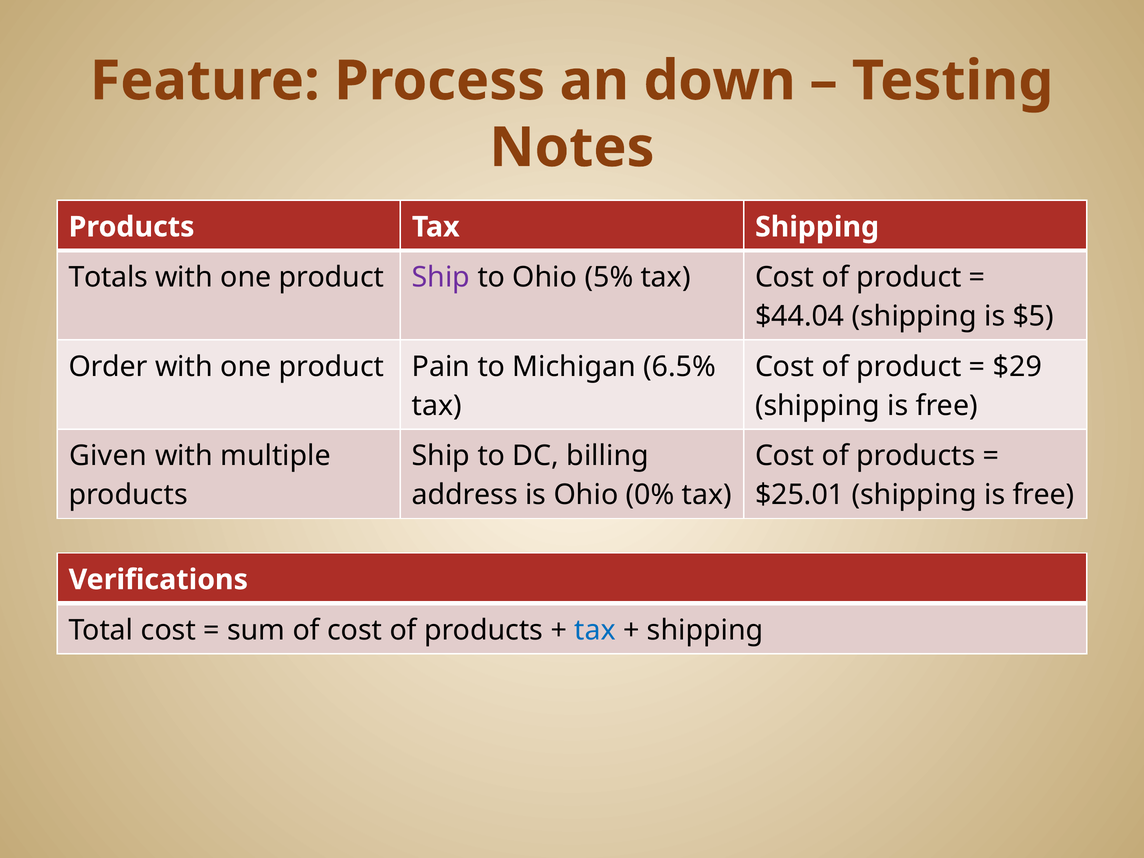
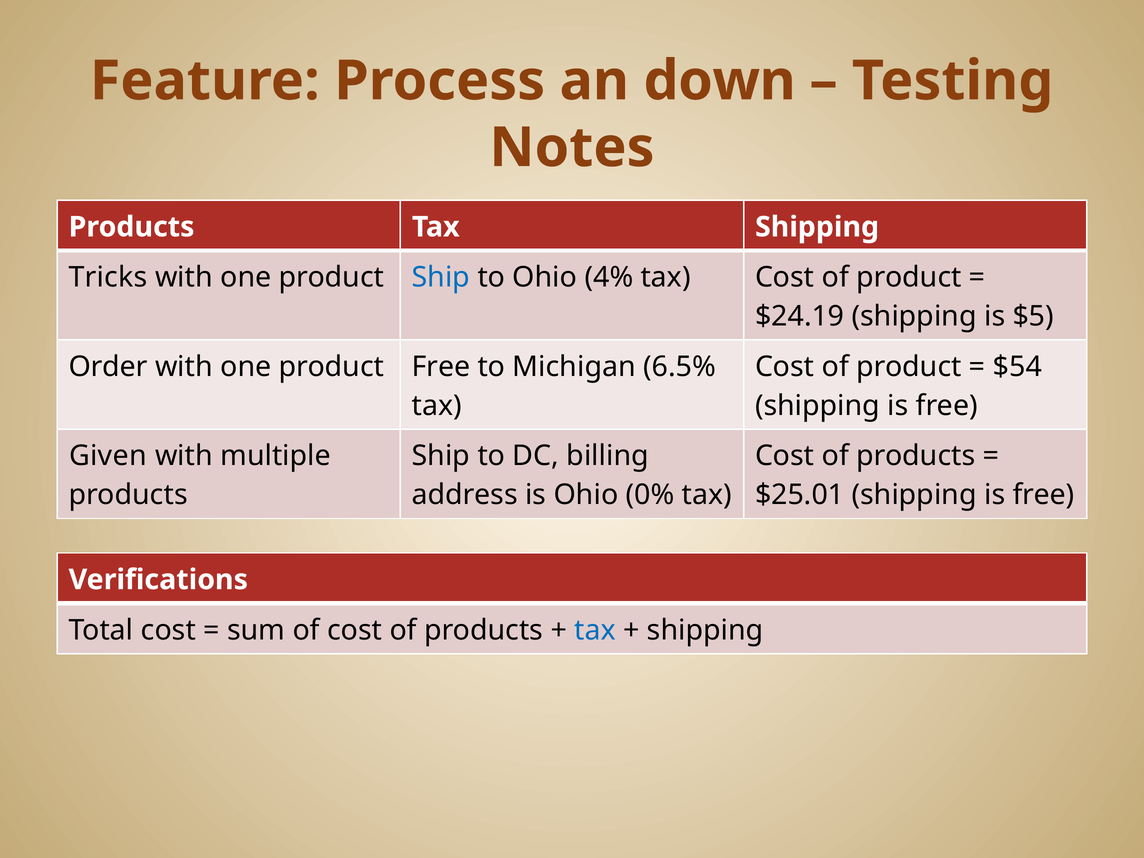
Totals: Totals -> Tricks (108, 277)
Ship colour: purple -> blue (441, 277)
5%: 5% -> 4% (609, 277)
$44.04: $44.04 -> $24.19 (800, 316)
product Pain: Pain -> Free (441, 367)
$29: $29 -> $54 (1017, 367)
